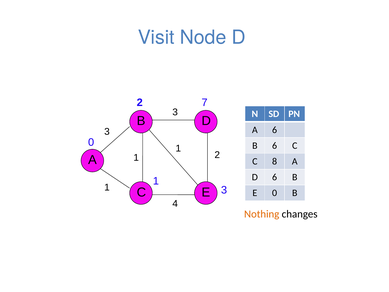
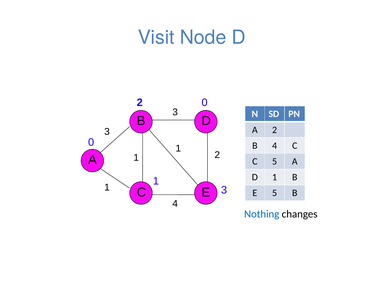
2 7: 7 -> 0 (205, 102)
A 6: 6 -> 2 (275, 130)
B 6: 6 -> 4 (275, 145)
C 8: 8 -> 5 (275, 161)
6: 6 -> 1 (275, 177)
E 0: 0 -> 5 (275, 193)
Nothing colour: orange -> blue (262, 214)
